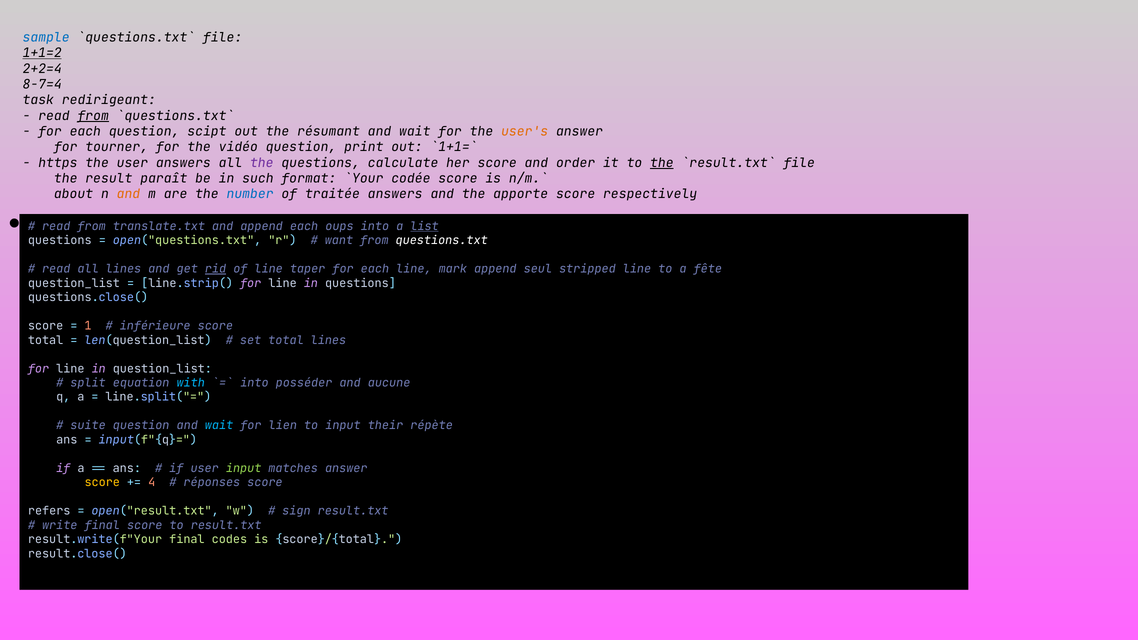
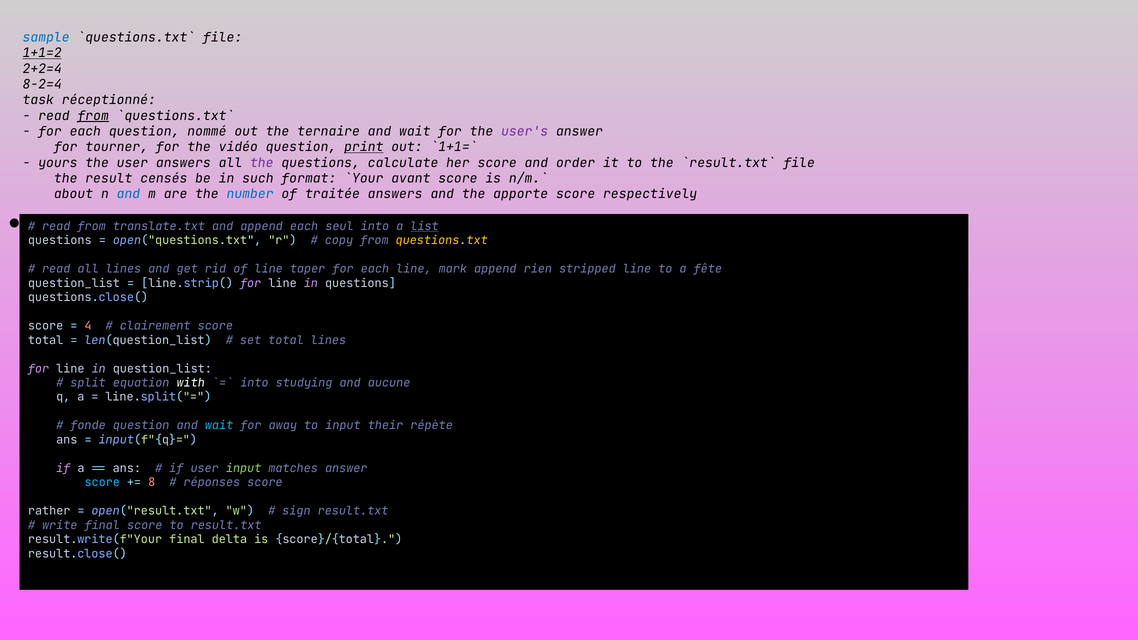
8-7=4: 8-7=4 -> 8-2=4 (42, 85)
redirigeant: redirigeant -> réceptionné (109, 100)
scipt: scipt -> nommé (207, 131)
résumant: résumant -> ternaire (329, 131)
user's colour: orange -> purple (525, 131)
print underline: none -> present (364, 147)
https: https -> yours (58, 163)
the underline: present -> none (662, 163)
paraît: paraît -> censés (164, 178)
codée: codée -> avant (411, 178)
and colour: orange -> blue (128, 194)
oups: oups -> seul (339, 226)
want: want -> copy (339, 240)
questions.txt colour: white -> yellow (442, 240)
rid underline: present -> none (216, 269)
seul: seul -> rien (538, 269)
1: 1 -> 4 (88, 326)
inférieure: inférieure -> clairement (155, 326)
with colour: light blue -> white (191, 383)
posséder: posséder -> studying (304, 383)
suite: suite -> fonde (88, 426)
lien: lien -> away (283, 426)
score colour: yellow -> light blue (102, 483)
4: 4 -> 8 (152, 483)
refers: refers -> rather (49, 511)
codes: codes -> delta (229, 540)
